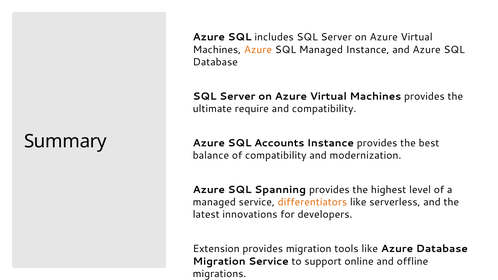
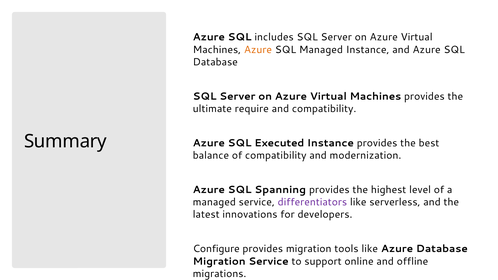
Accounts: Accounts -> Executed (279, 143)
differentiators colour: orange -> purple (312, 202)
Extension: Extension -> Configure (216, 249)
